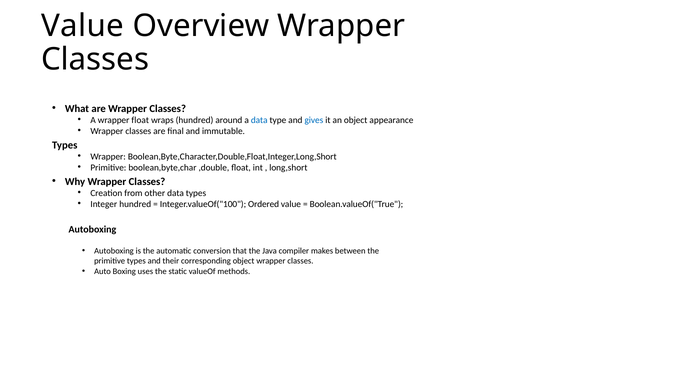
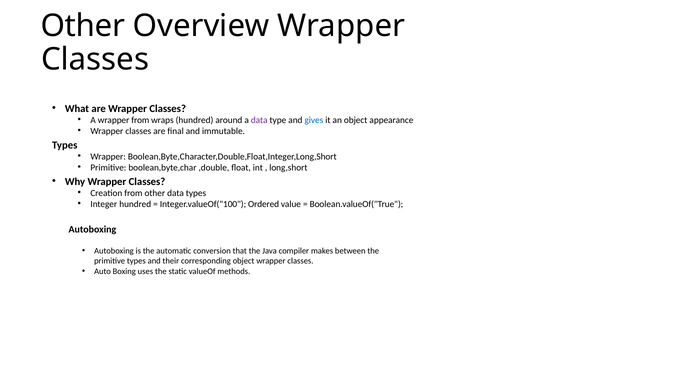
Value: Value -> Other (83, 26)
wrapper float: float -> from (140, 120)
data colour: blue -> purple (259, 120)
